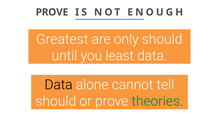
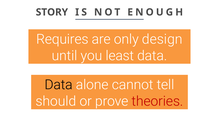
PROVE: PROVE -> STORY (52, 12)
Greatest: Greatest -> Requires (62, 39)
only should: should -> design (162, 39)
theories colour: green -> red (157, 101)
